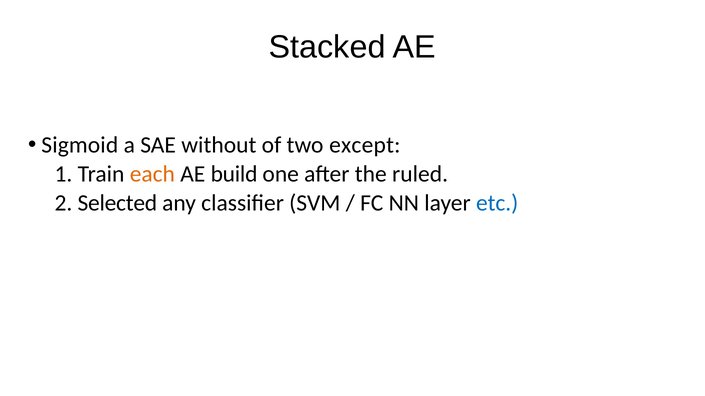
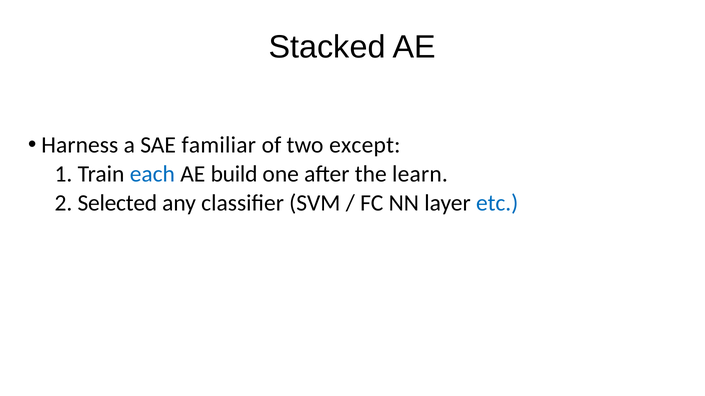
Sigmoid: Sigmoid -> Harness (80, 145)
without: without -> familiar (219, 145)
each colour: orange -> blue (152, 174)
ruled: ruled -> learn (420, 174)
